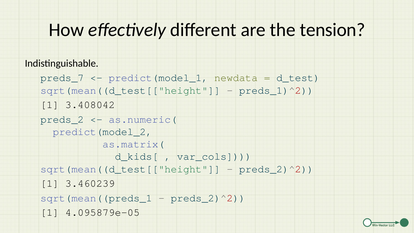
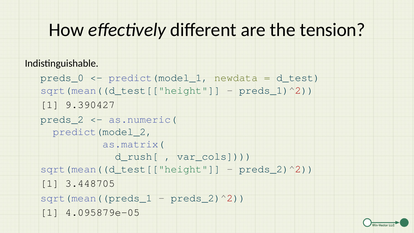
preds_7: preds_7 -> preds_0 (62, 78)
3.408042: 3.408042 -> 9.390427 (90, 105)
d_kids[: d_kids[ -> d_rush[ (137, 156)
3.460239: 3.460239 -> 3.448705 (90, 183)
